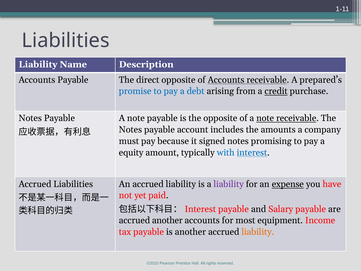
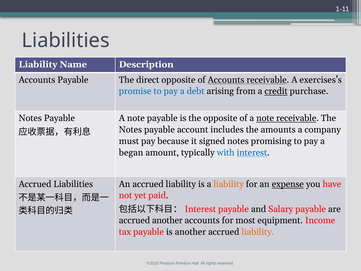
prepared’s: prepared’s -> exercises’s (321, 80)
equity: equity -> began (131, 152)
liability colour: purple -> orange (229, 184)
